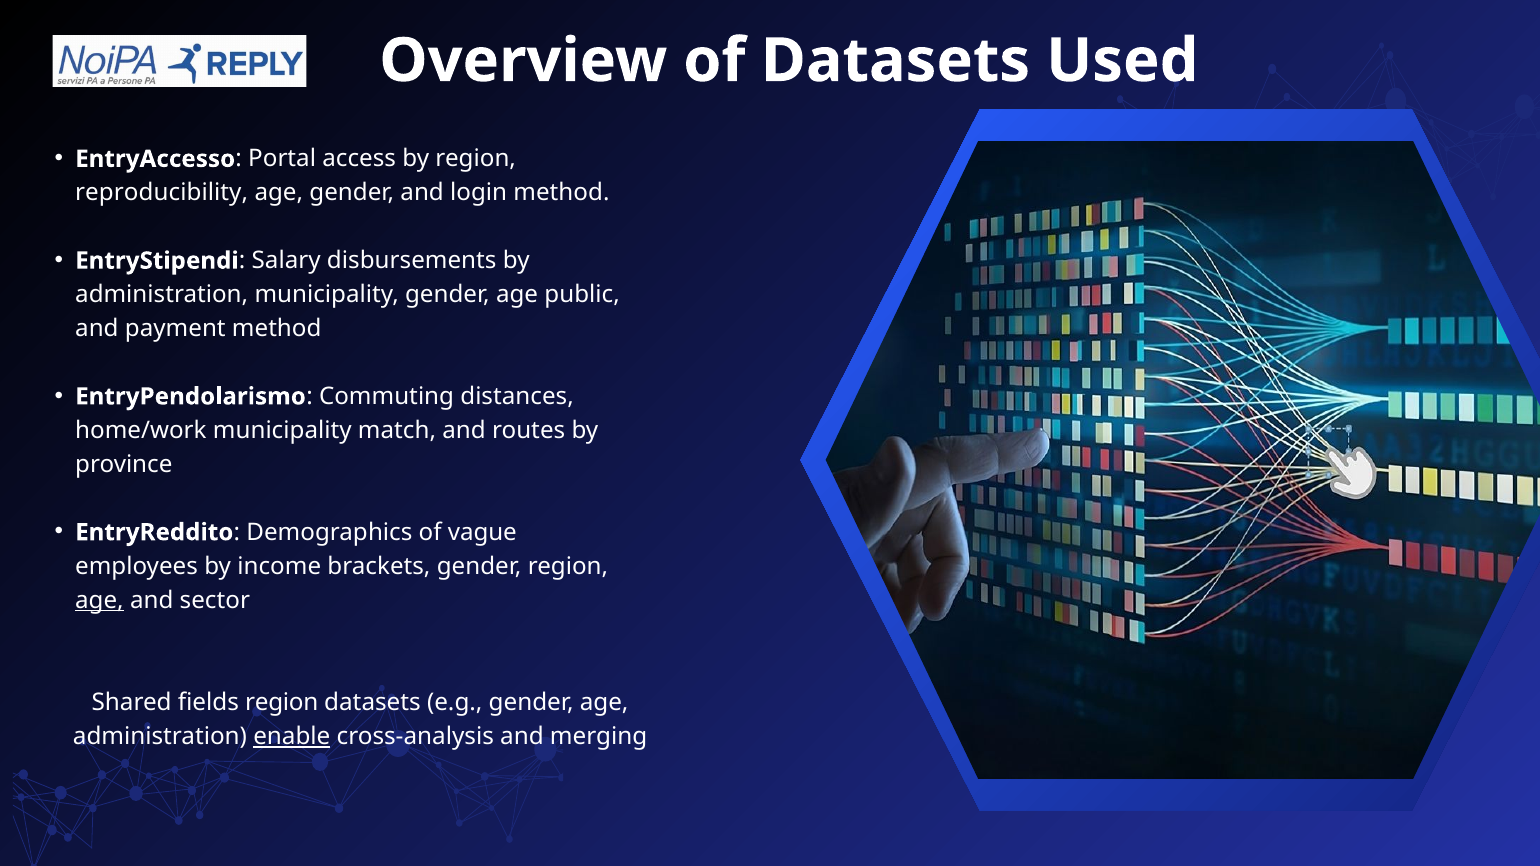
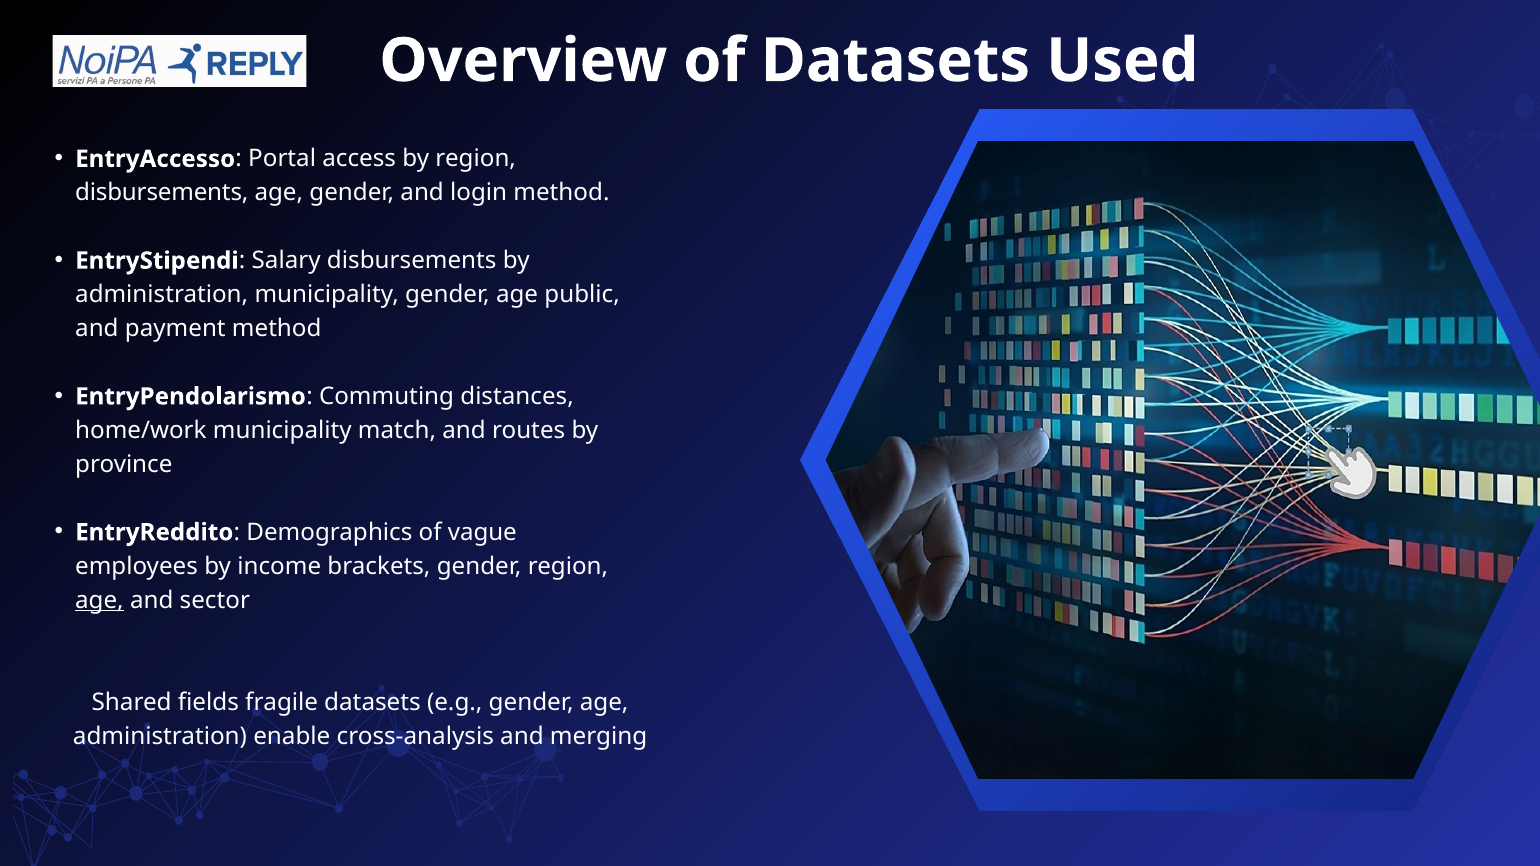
reproducibility: reproducibility -> disbursements (162, 193)
fields region: region -> fragile (282, 703)
enable underline: present -> none (292, 737)
